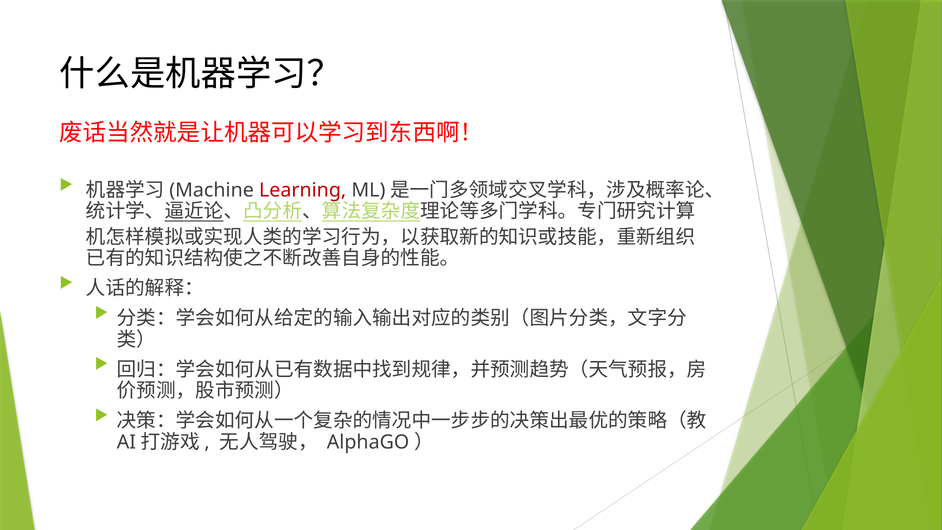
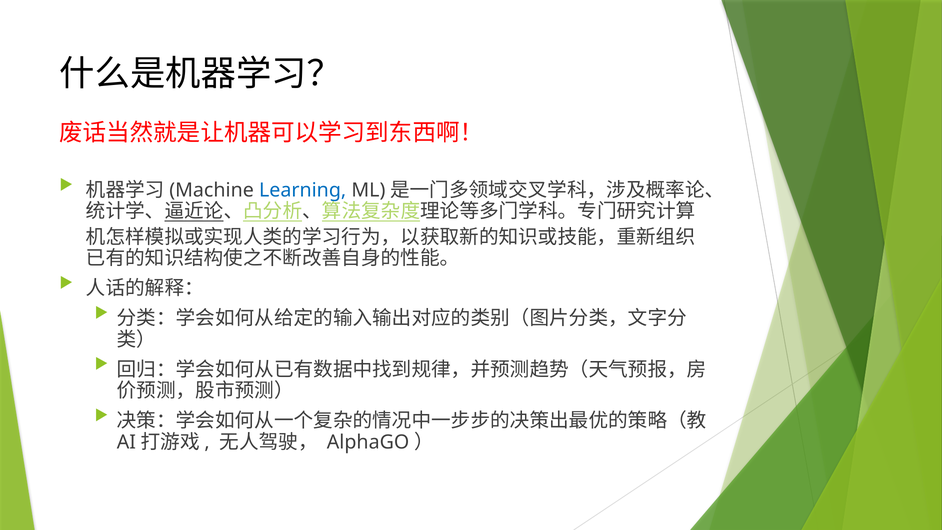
Learning colour: red -> blue (303, 190)
